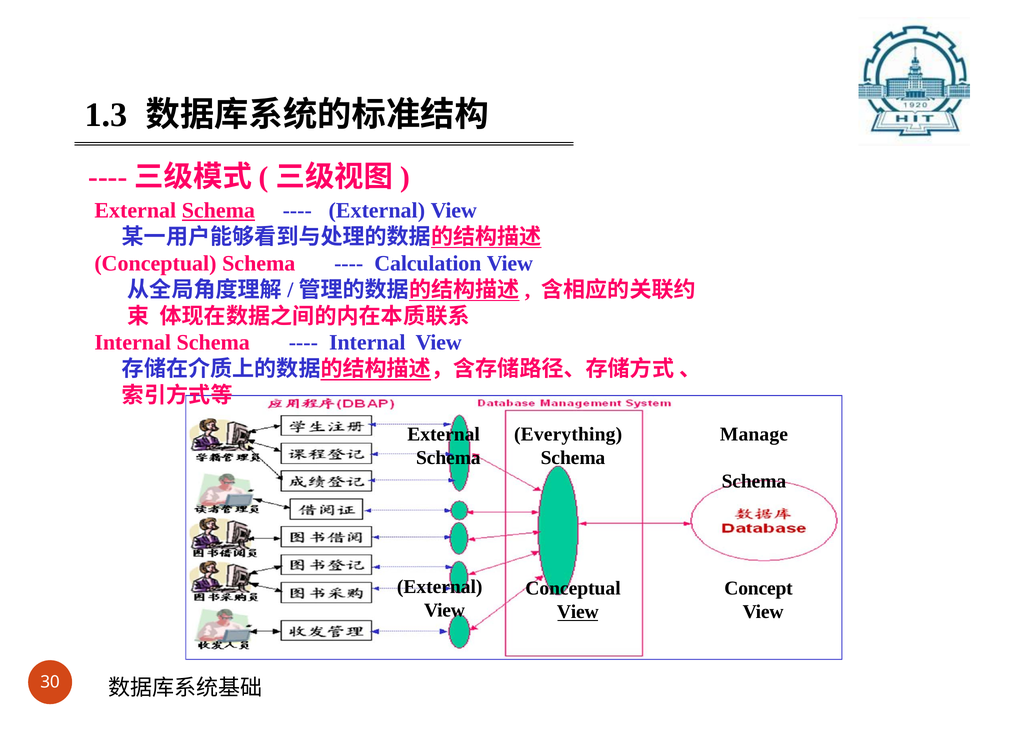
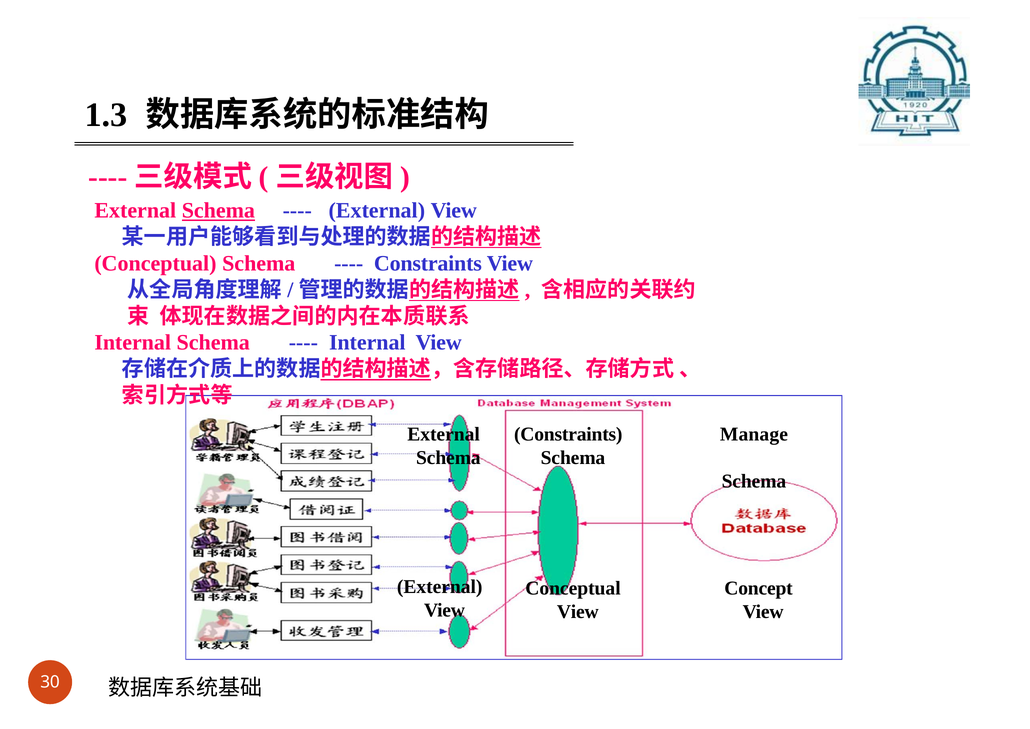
Calculation: Calculation -> Constraints (428, 263)
Everything: Everything -> Constraints (568, 434)
View underline: present -> none (578, 611)
